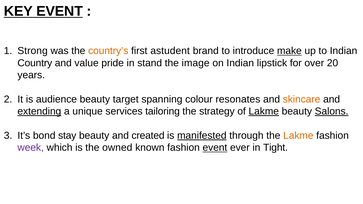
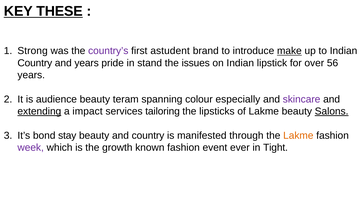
KEY EVENT: EVENT -> THESE (60, 11)
country’s colour: orange -> purple (108, 51)
and value: value -> years (87, 63)
image: image -> issues (196, 63)
20: 20 -> 56 (333, 63)
target: target -> teram (126, 99)
resonates: resonates -> especially (238, 99)
skincare colour: orange -> purple (302, 99)
unique: unique -> impact (88, 111)
strategy: strategy -> lipsticks (217, 111)
Lakme underline: present -> none (264, 111)
and created: created -> country (148, 136)
manifested underline: present -> none (202, 136)
owned: owned -> growth (117, 148)
event underline: present -> none (215, 148)
